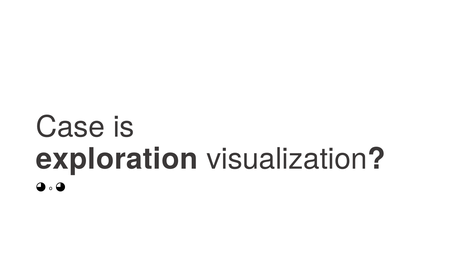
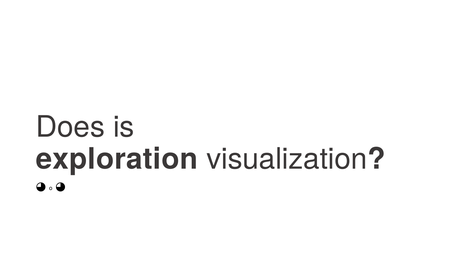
Case: Case -> Does (70, 127)
